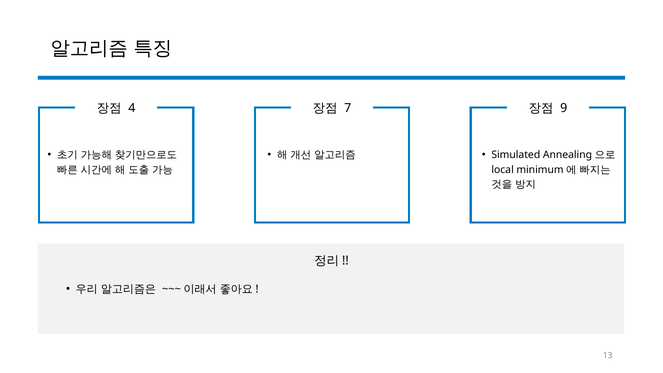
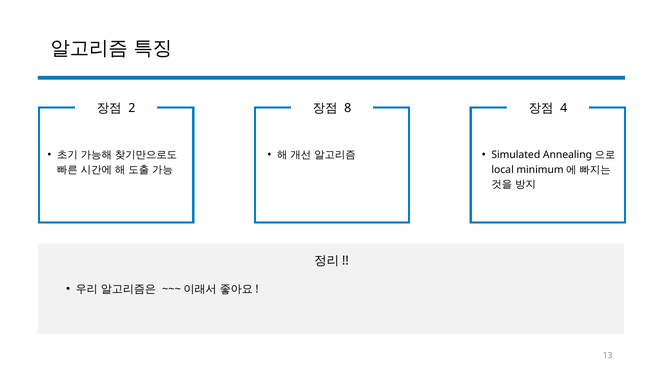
4: 4 -> 2 (132, 108)
7: 7 -> 8 (348, 108)
9: 9 -> 4 (564, 108)
